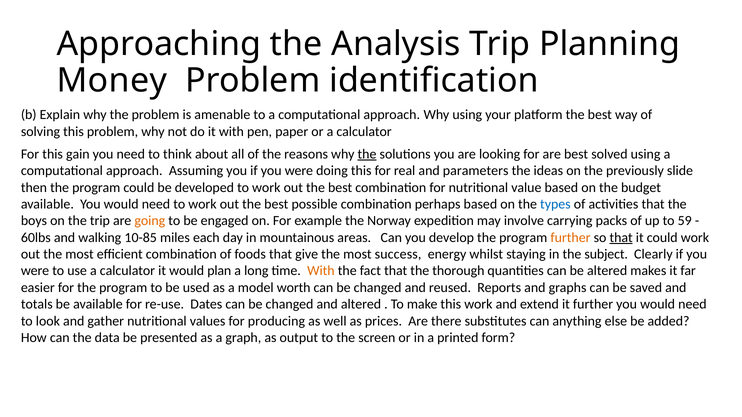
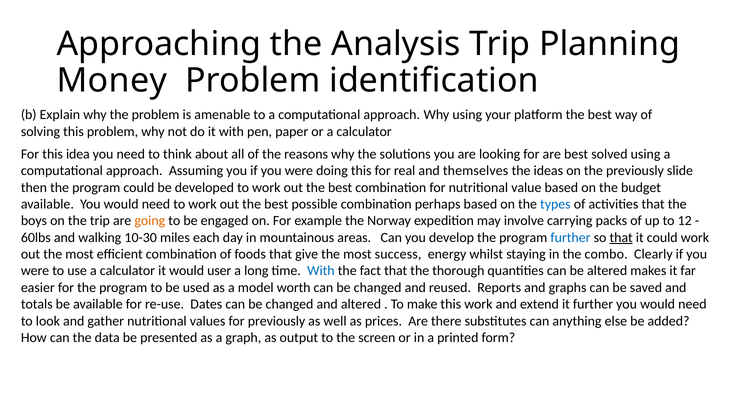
gain: gain -> idea (78, 154)
the underline: present -> none (367, 154)
parameters: parameters -> themselves (476, 171)
59: 59 -> 12 (685, 221)
10-85: 10-85 -> 10-30 (141, 238)
further colour: orange -> blue (570, 238)
subject: subject -> combo (606, 254)
plan: plan -> user (219, 271)
With colour: orange -> blue (321, 271)
for producing: producing -> previously (277, 321)
